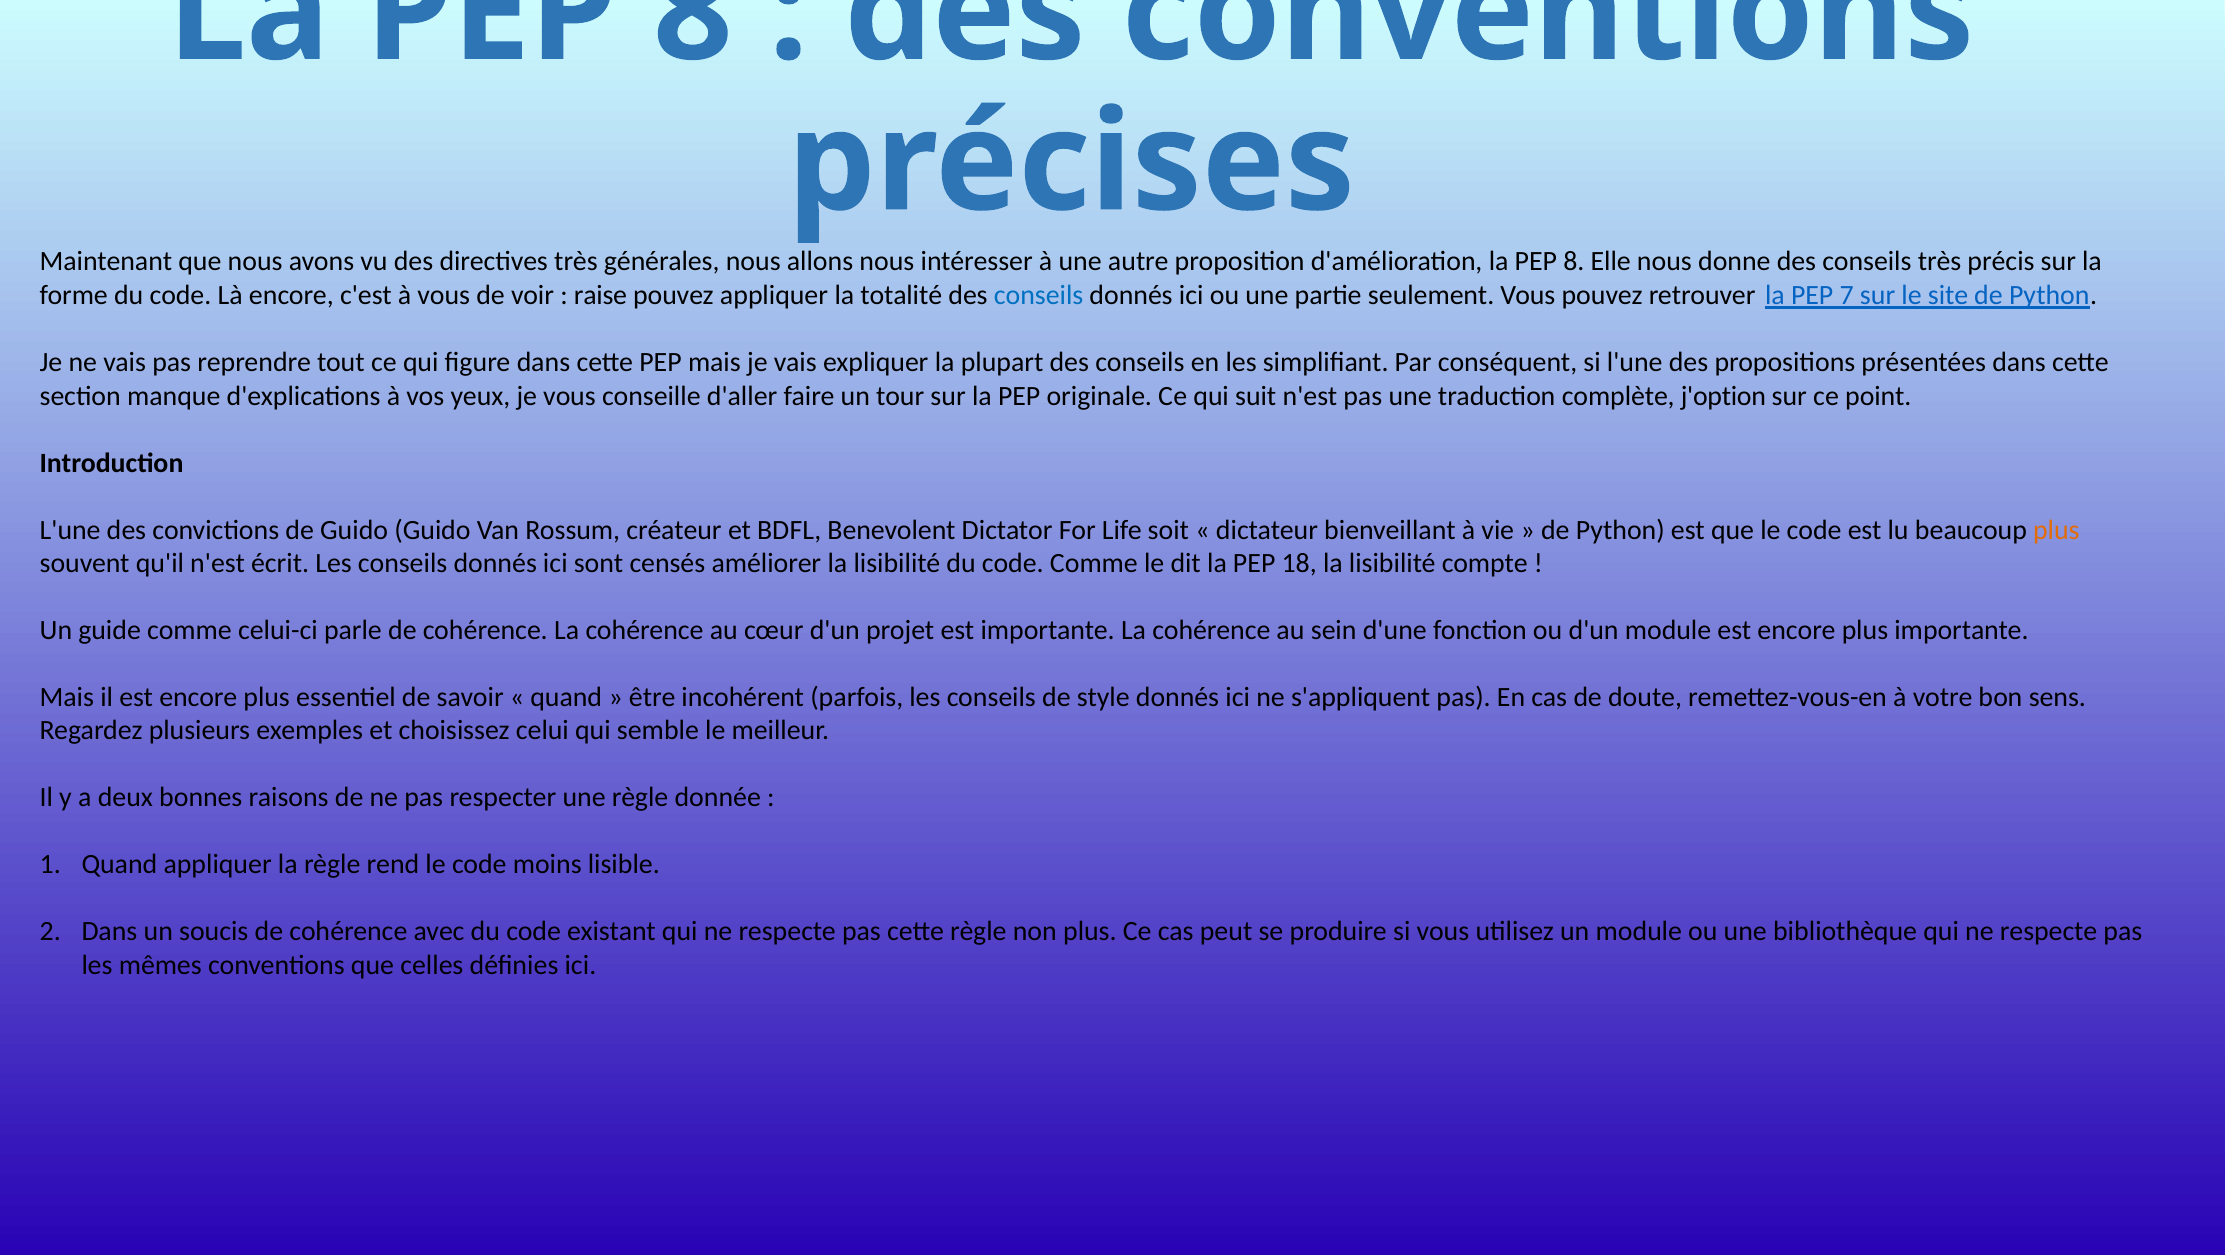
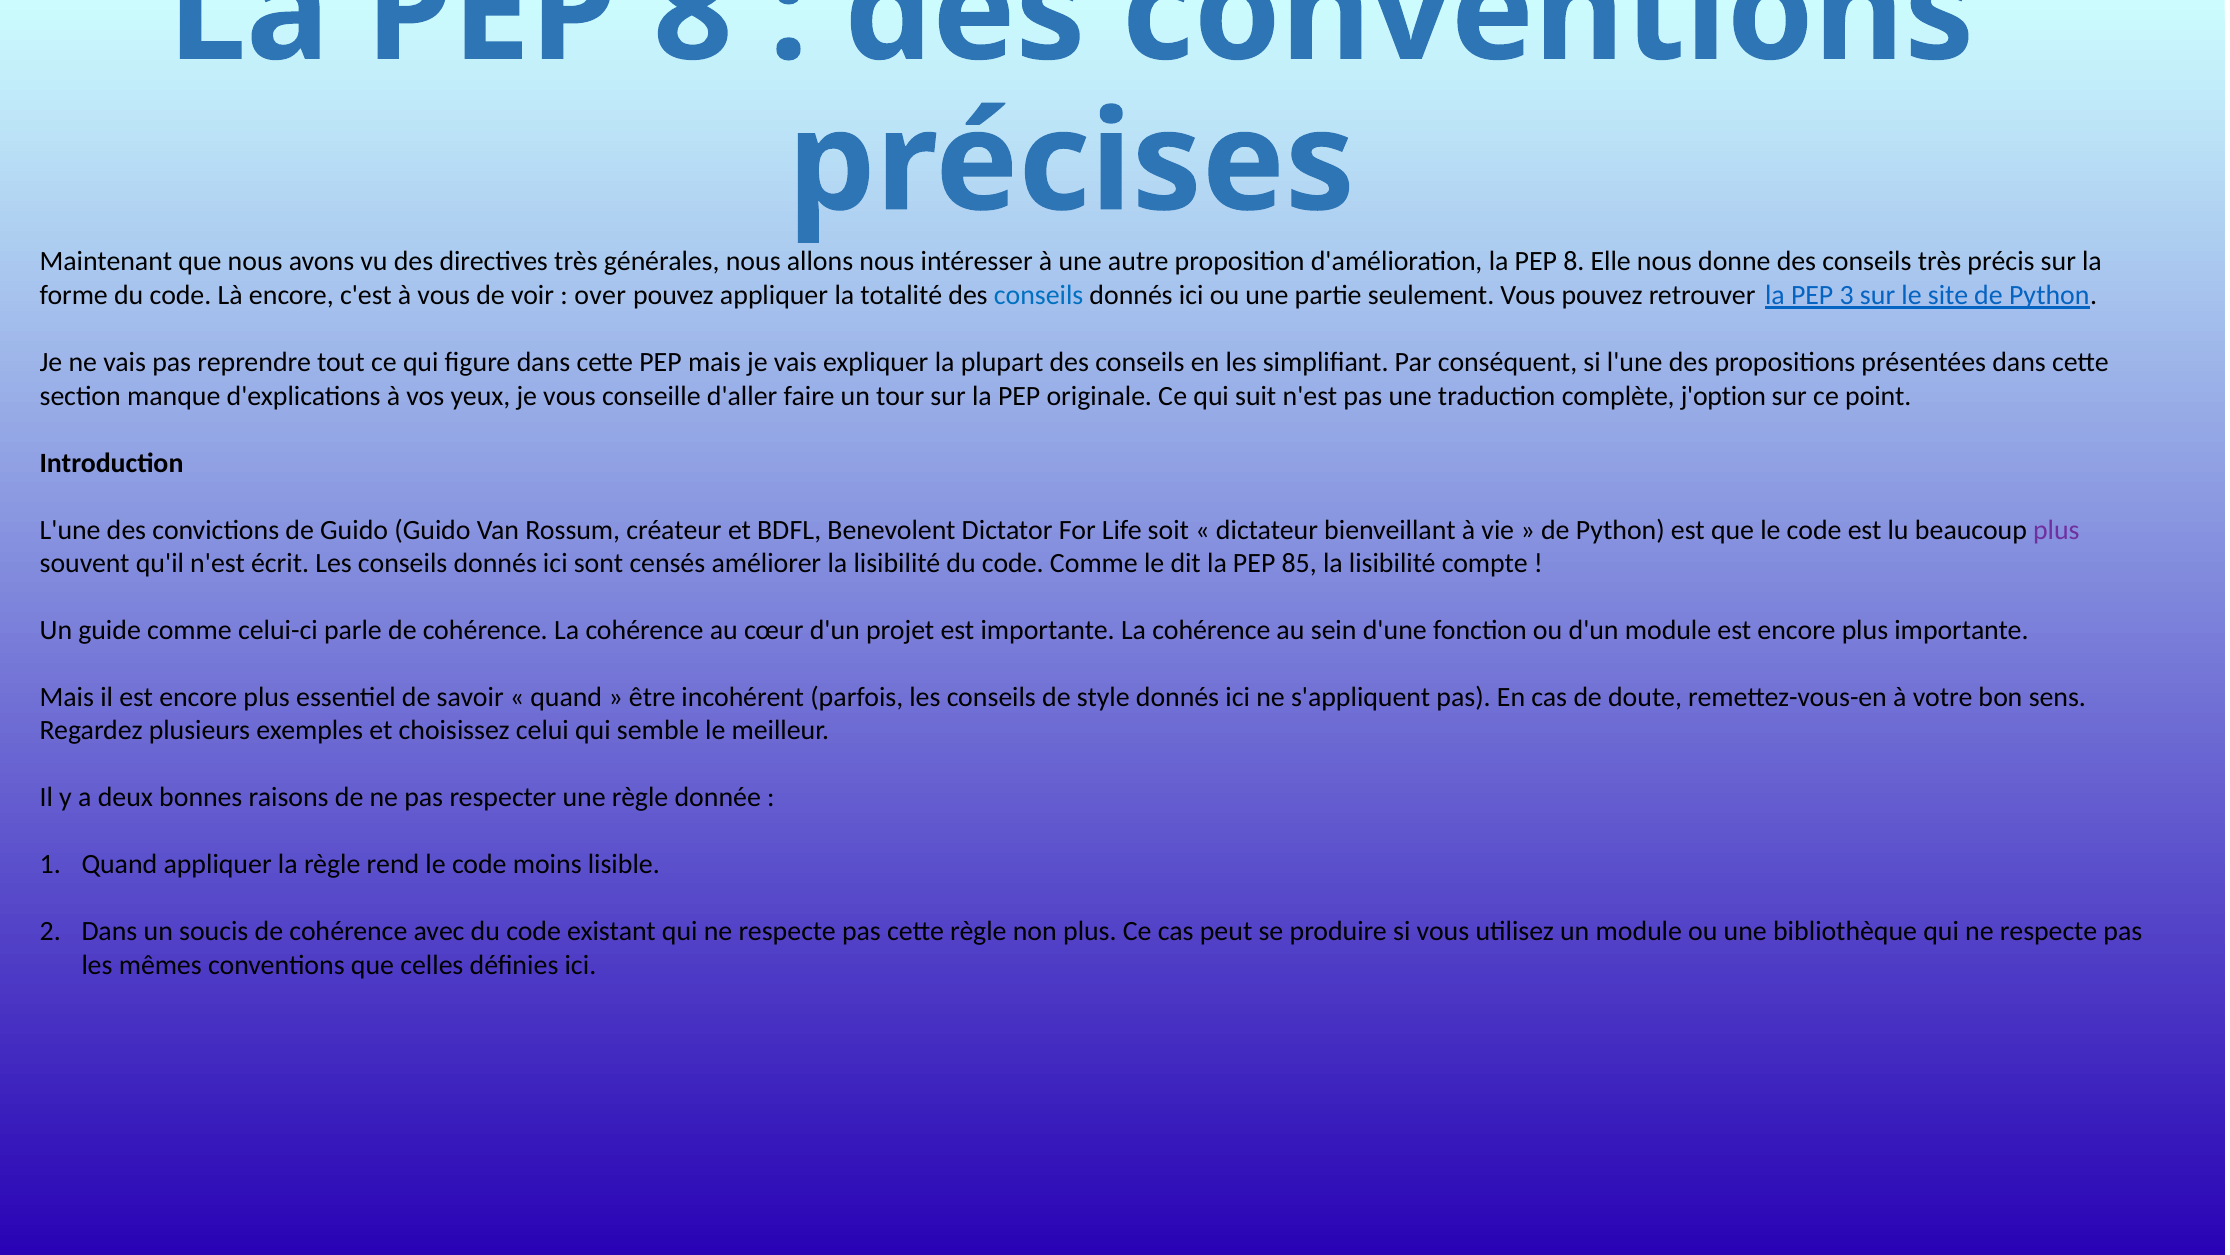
raise: raise -> over (600, 295)
7: 7 -> 3 (1847, 295)
plus colour: orange -> purple (2056, 530)
18: 18 -> 85 (1299, 563)
